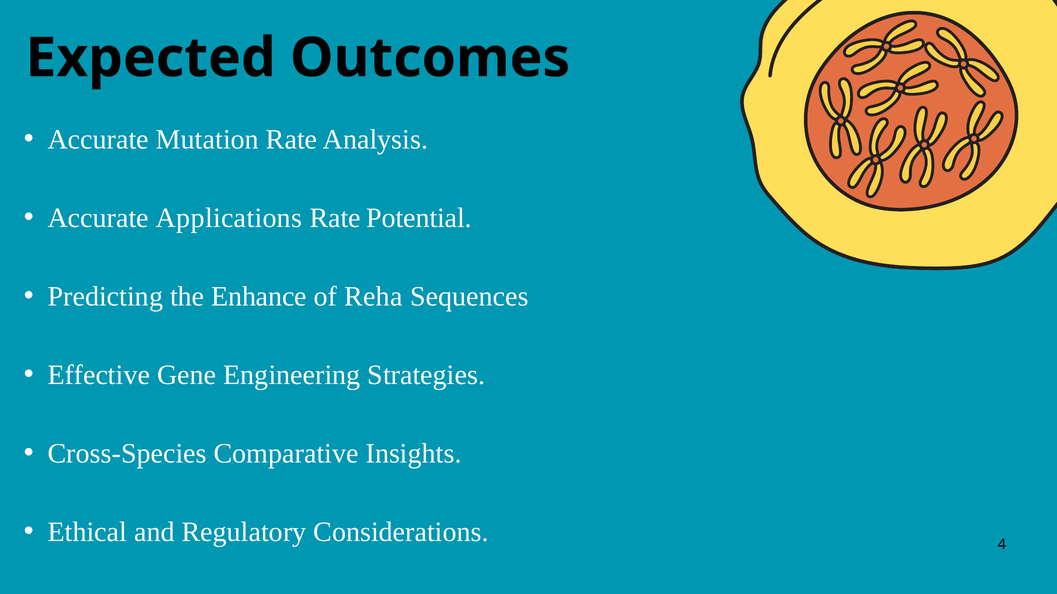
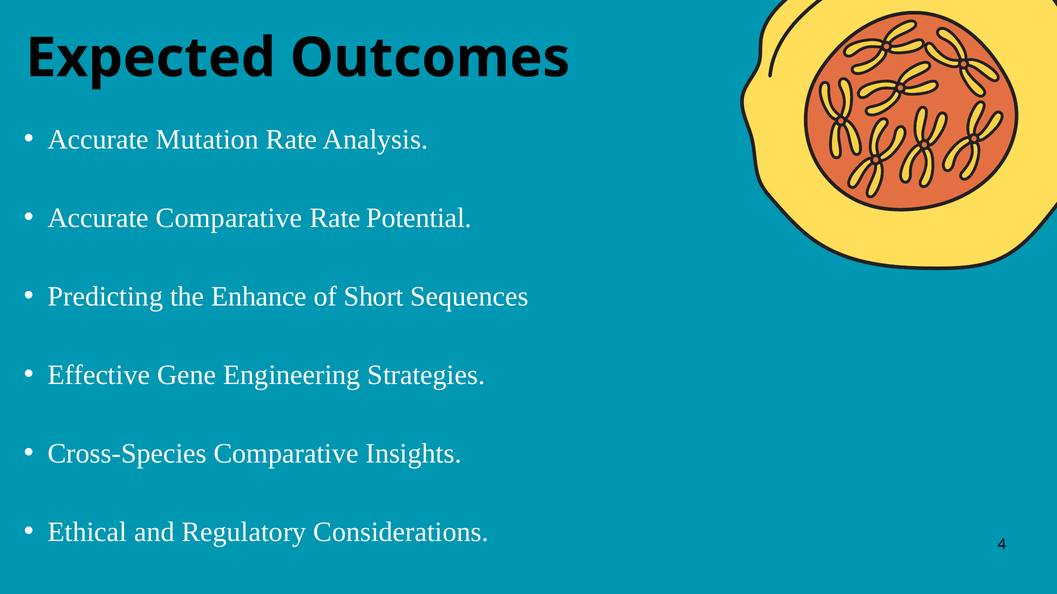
Accurate Applications: Applications -> Comparative (229, 218)
Reha: Reha -> Short (374, 297)
